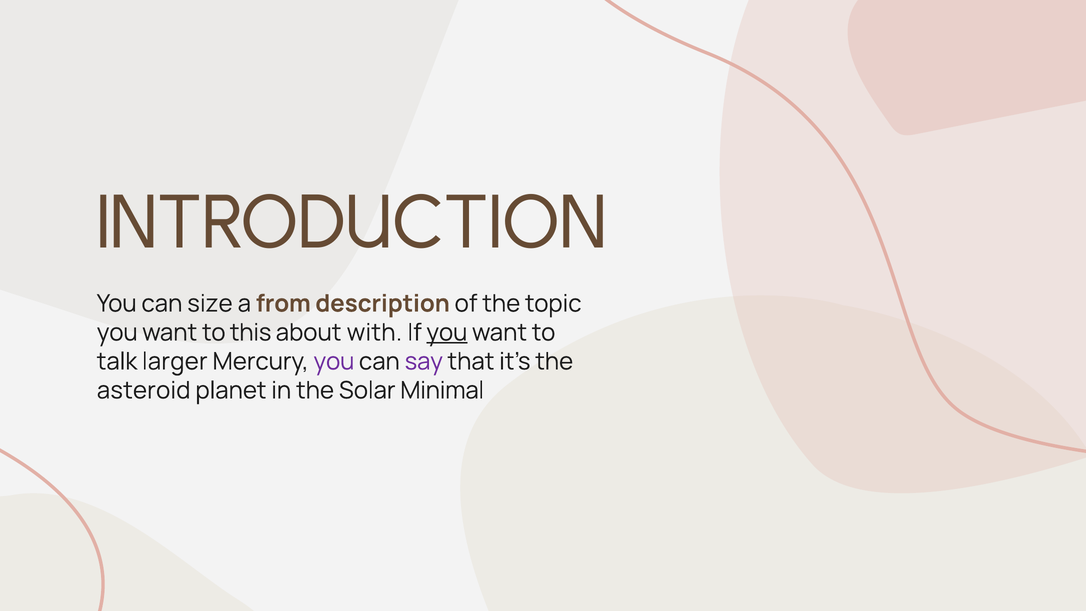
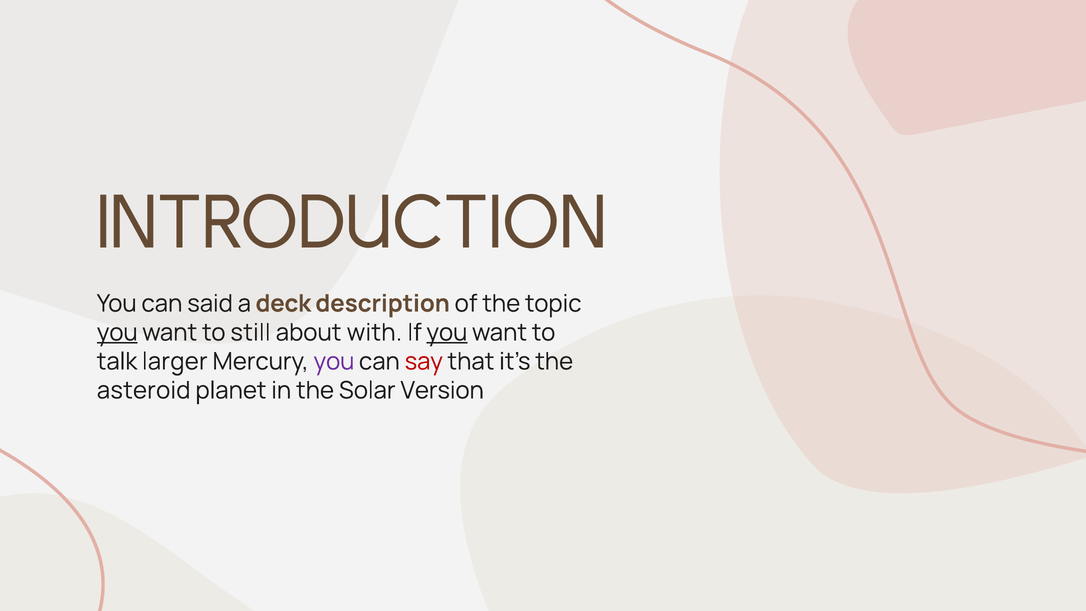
size: size -> said (210, 304)
from: from -> deck (283, 304)
you underline: none -> present (117, 333)
this: this -> still (250, 333)
say colour: purple -> red (424, 361)
Minimal: Minimal -> Version (442, 390)
